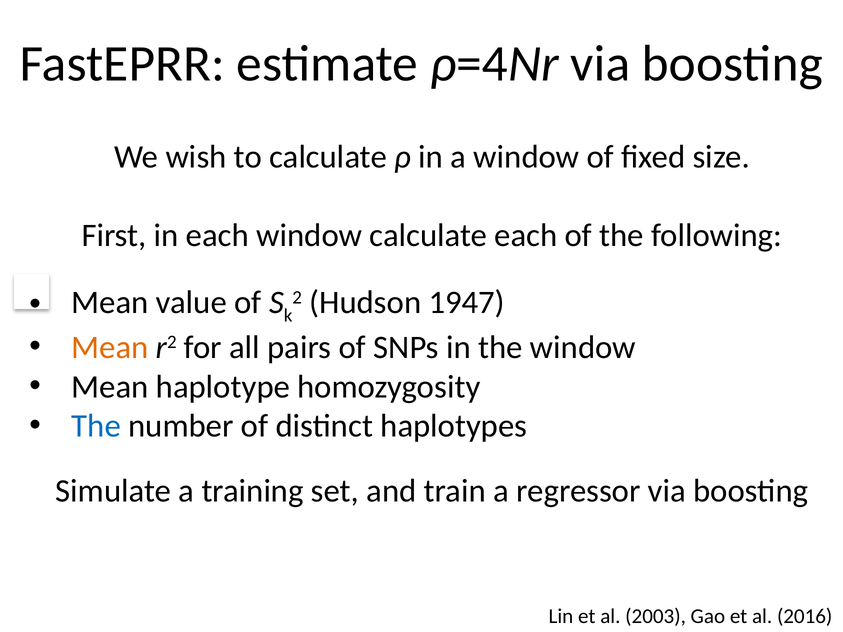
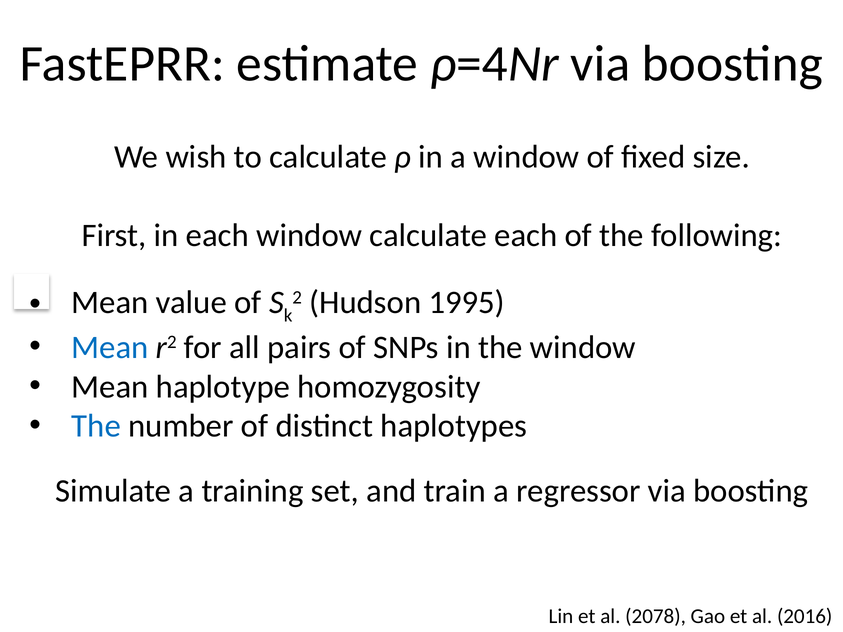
1947: 1947 -> 1995 (467, 303)
Mean colour: orange -> blue (110, 347)
2003: 2003 -> 2078 (656, 616)
